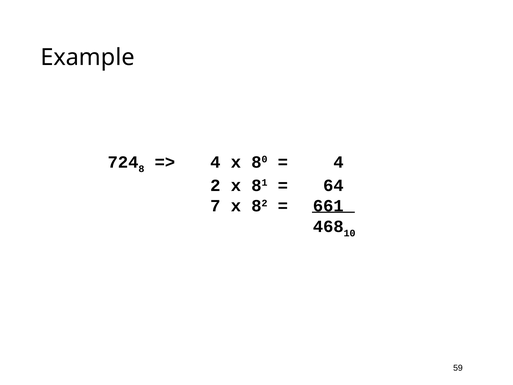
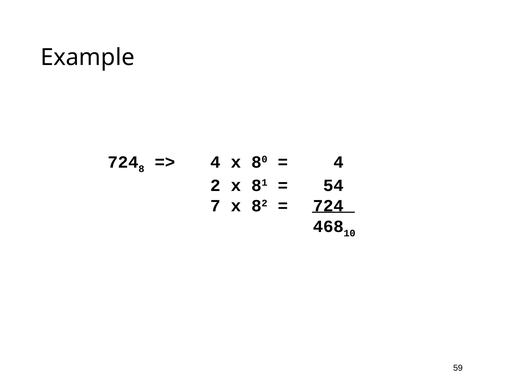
64: 64 -> 54 (333, 185)
661: 661 -> 724 (328, 206)
